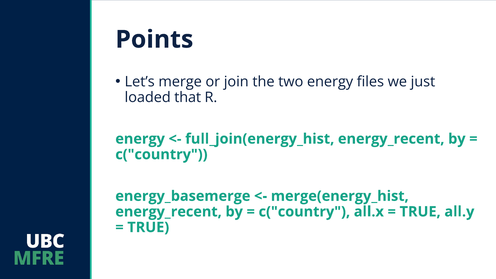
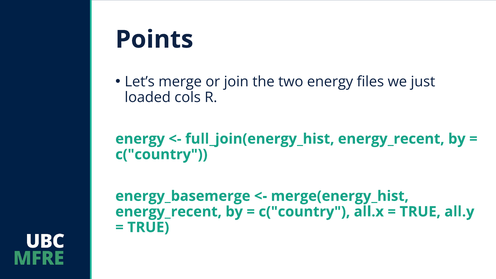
that: that -> cols (188, 97)
